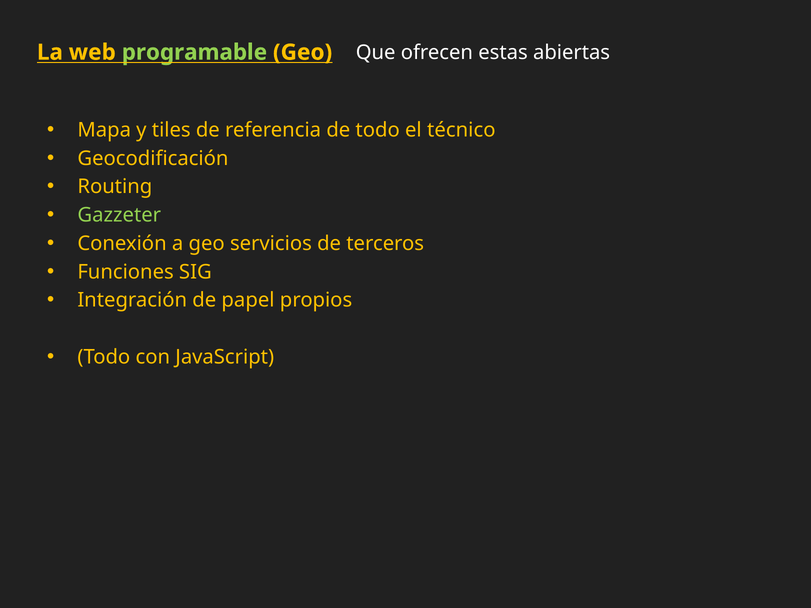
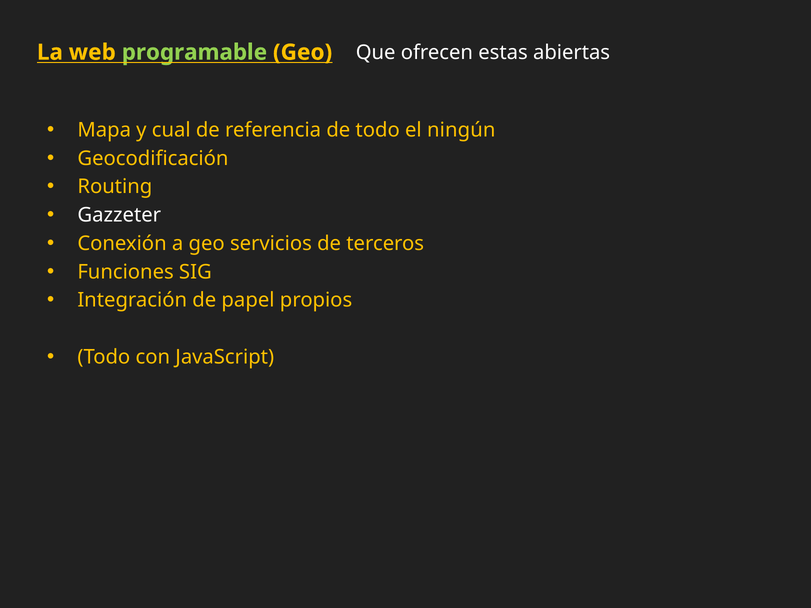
tiles: tiles -> cual (171, 130)
técnico: técnico -> ningún (461, 130)
Gazzeter colour: light green -> white (119, 215)
